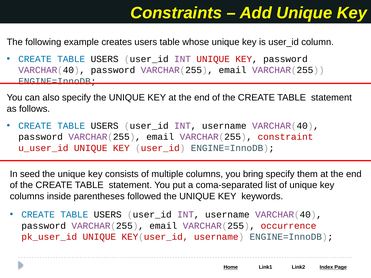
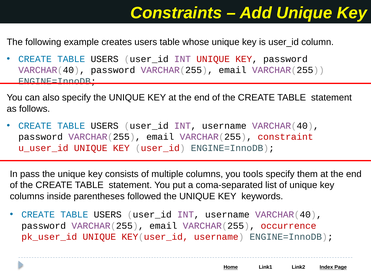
seed: seed -> pass (30, 174)
bring: bring -> tools (253, 174)
